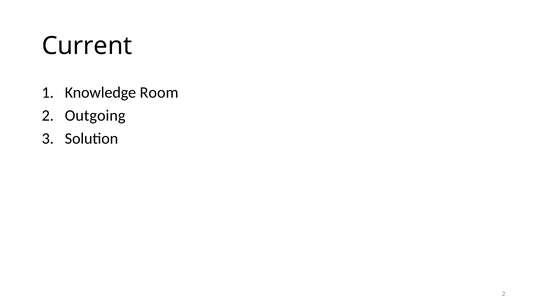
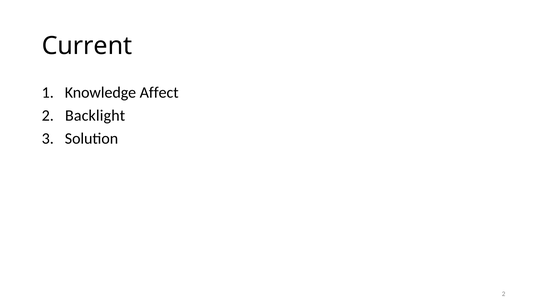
Room: Room -> Affect (159, 92)
Outgoing: Outgoing -> Backlight (95, 115)
